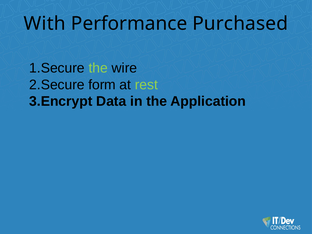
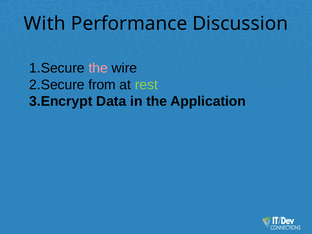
Purchased: Purchased -> Discussion (240, 24)
the colour: light green -> pink (98, 68)
form: form -> from (102, 85)
